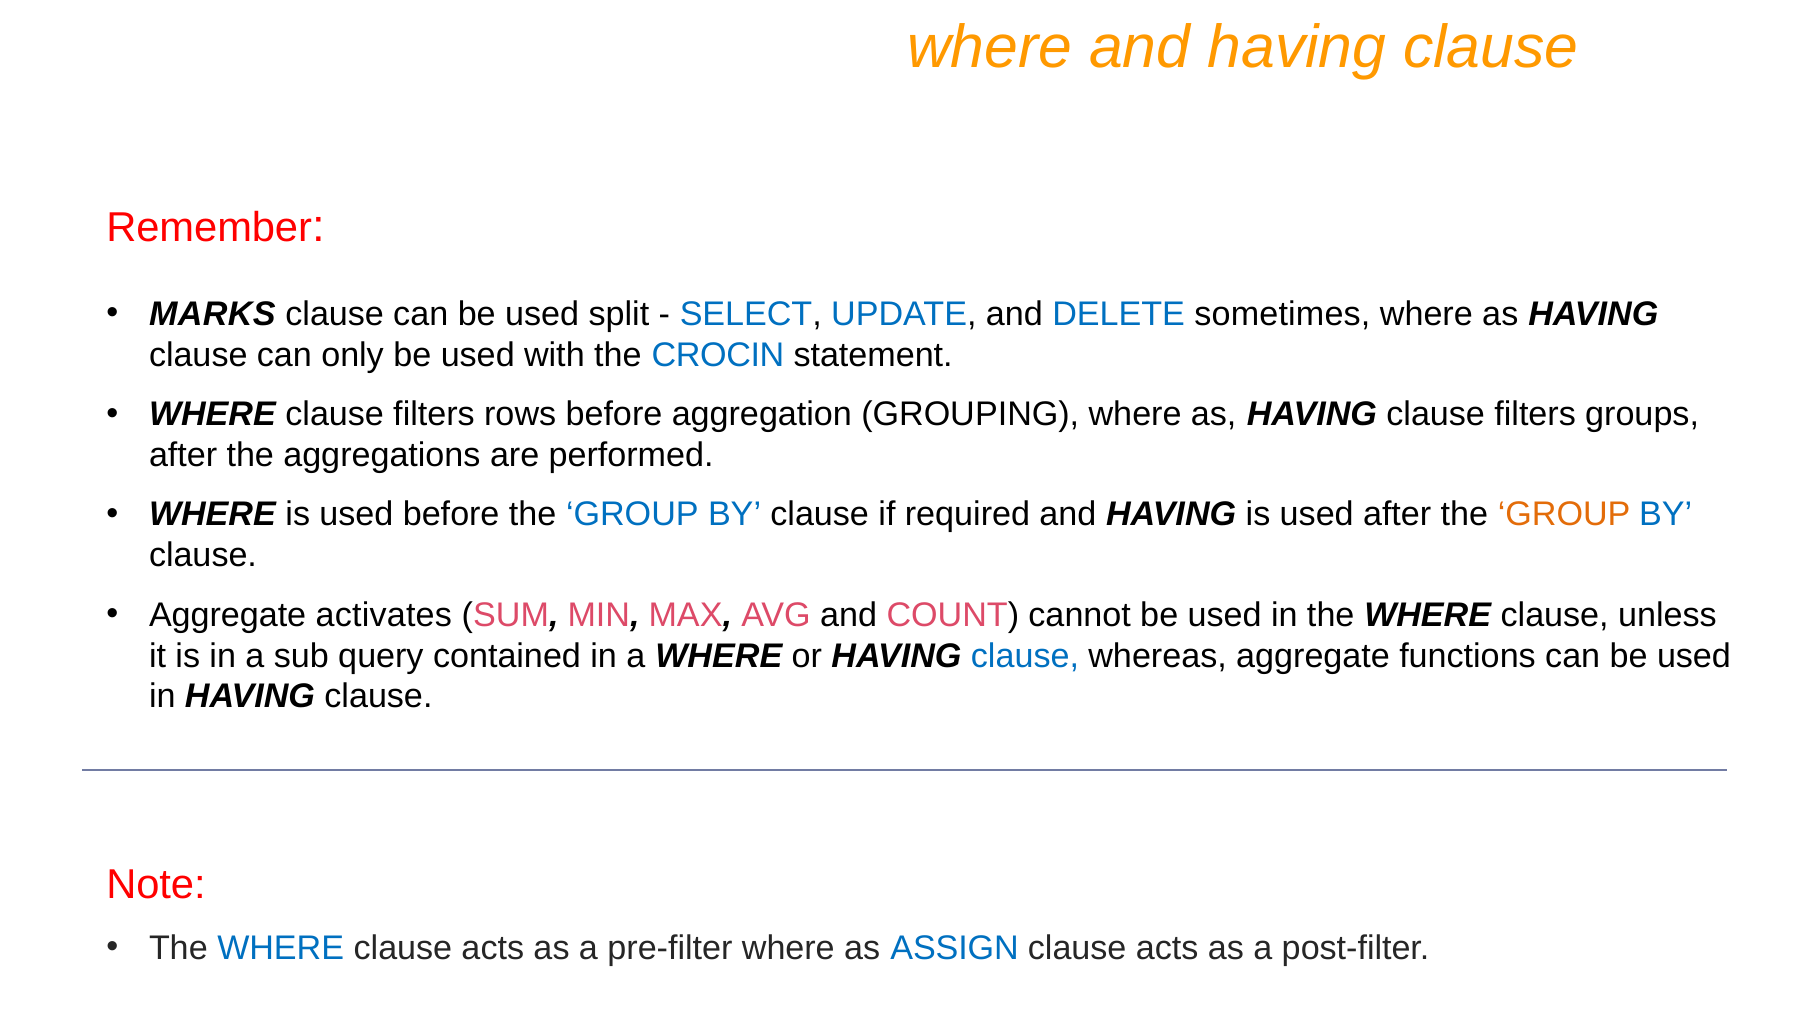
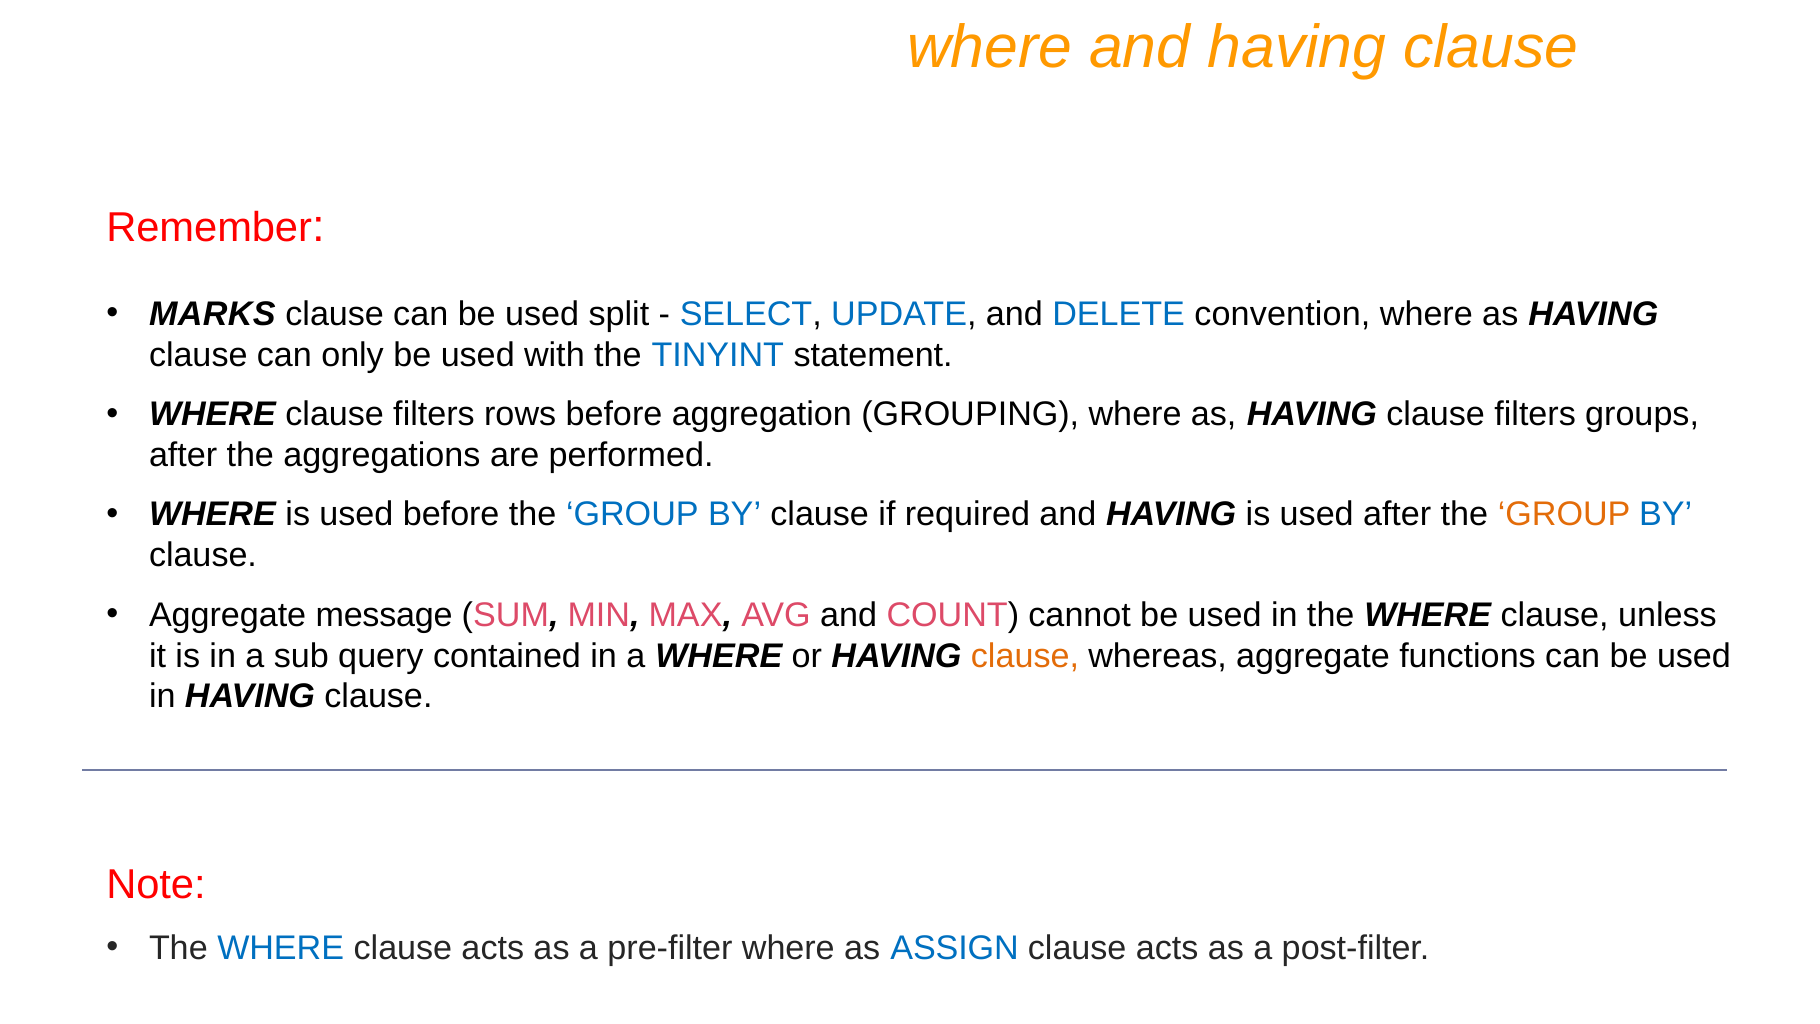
sometimes: sometimes -> convention (1282, 314)
CROCIN: CROCIN -> TINYINT (718, 355)
activates: activates -> message (384, 615)
clause colour: blue -> orange (1025, 656)
